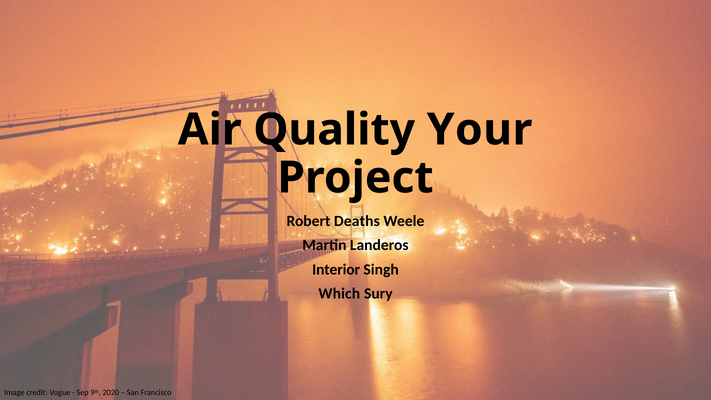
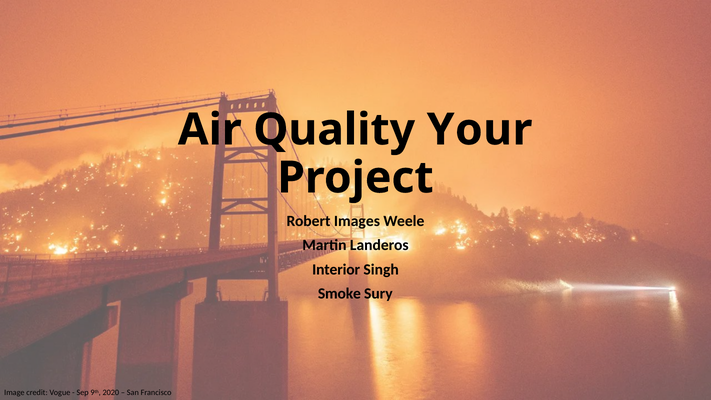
Deaths: Deaths -> Images (357, 221)
Which: Which -> Smoke (339, 294)
